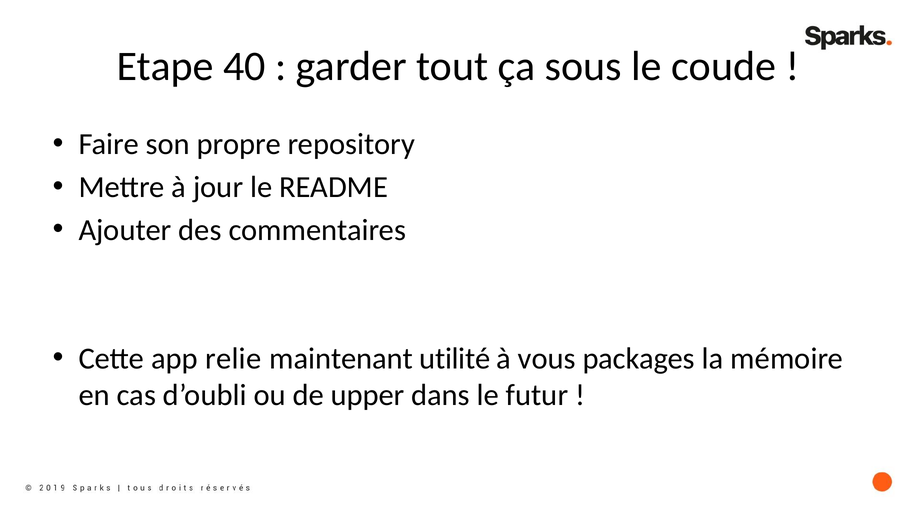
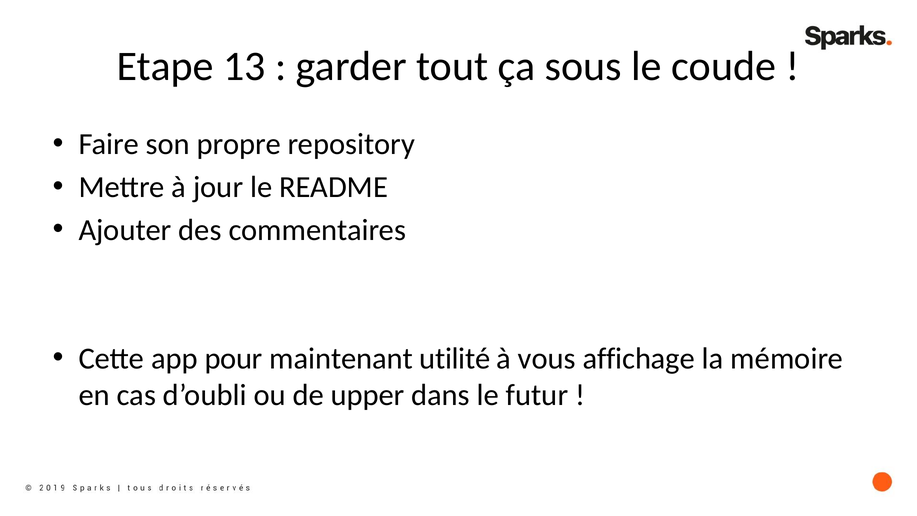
40: 40 -> 13 (244, 67)
relie: relie -> pour (234, 358)
packages: packages -> affichage (639, 358)
